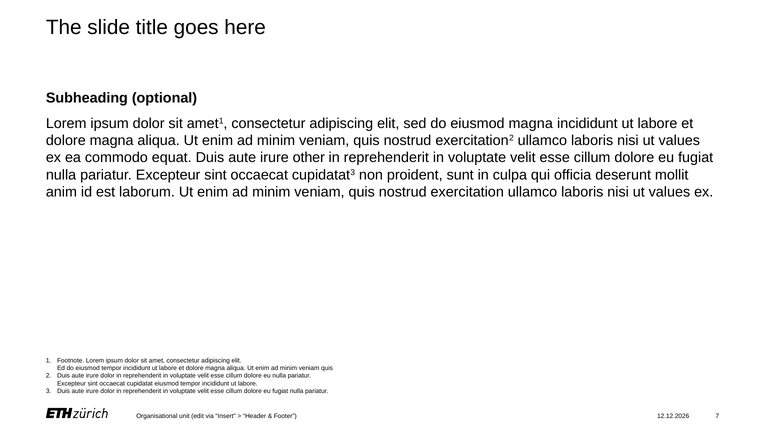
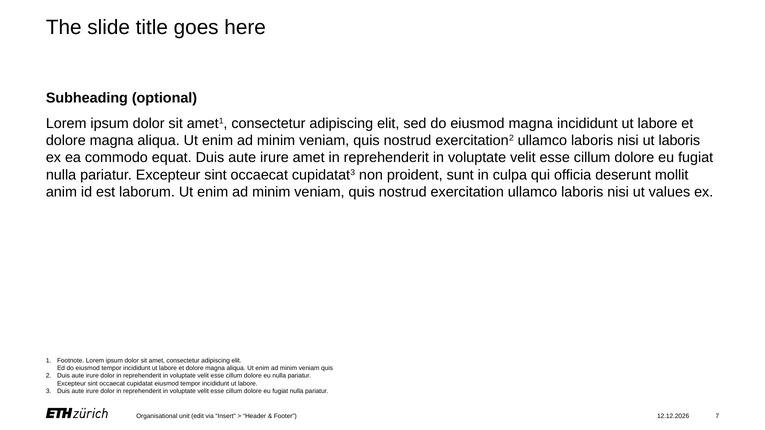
values: values -> laboris (679, 141)
irure other: other -> amet (309, 158)
